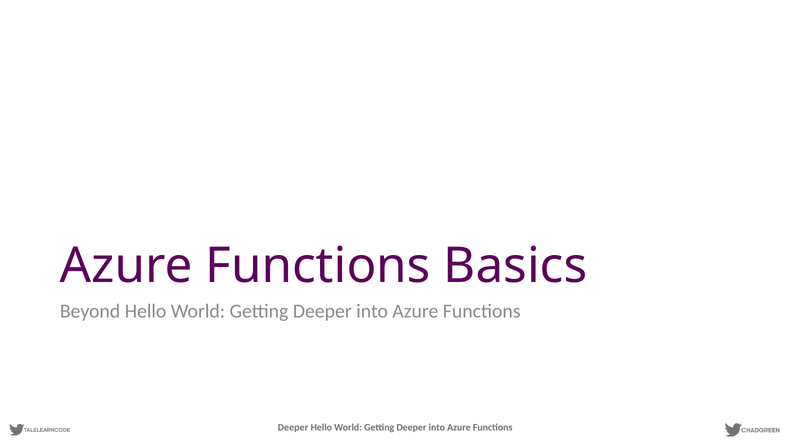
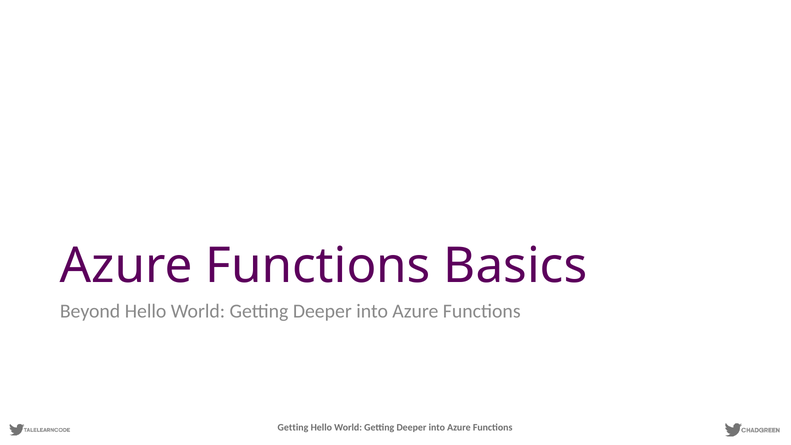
Deeper: Deeper -> Getting (293, 427)
